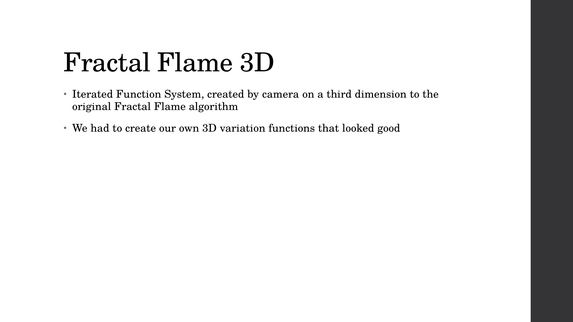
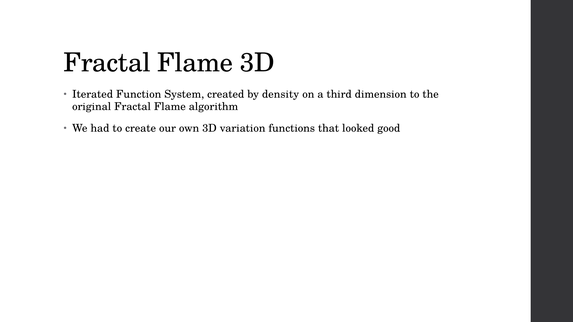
camera: camera -> density (281, 94)
